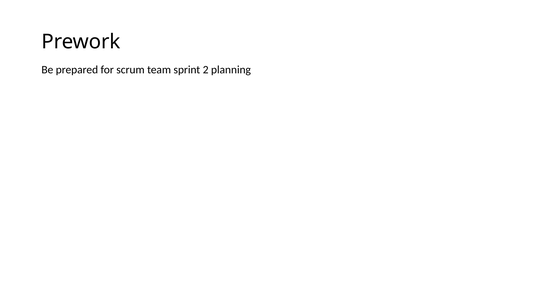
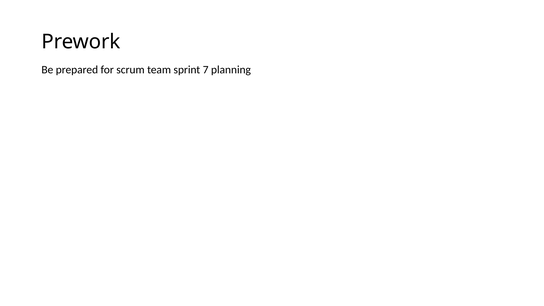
2: 2 -> 7 (206, 70)
